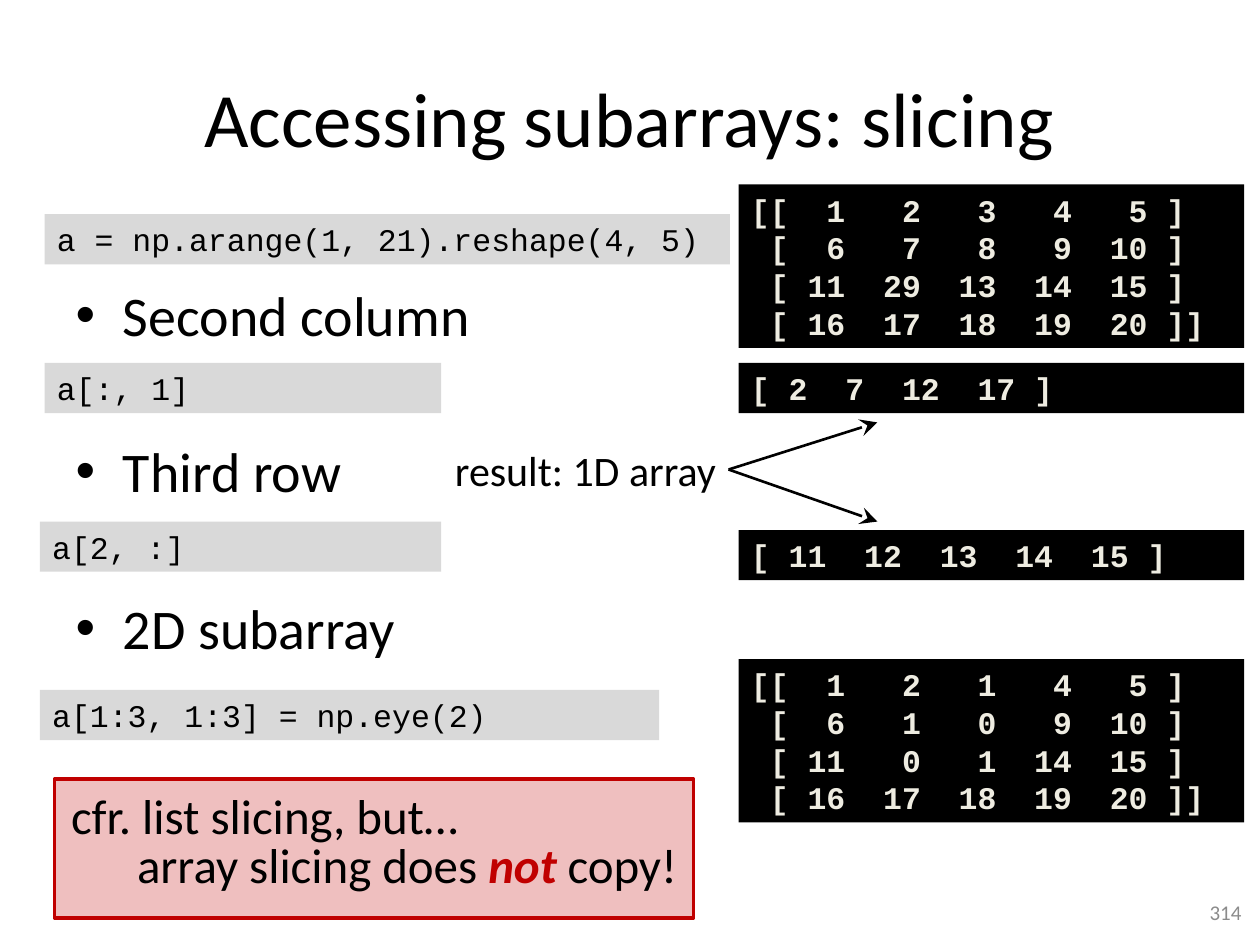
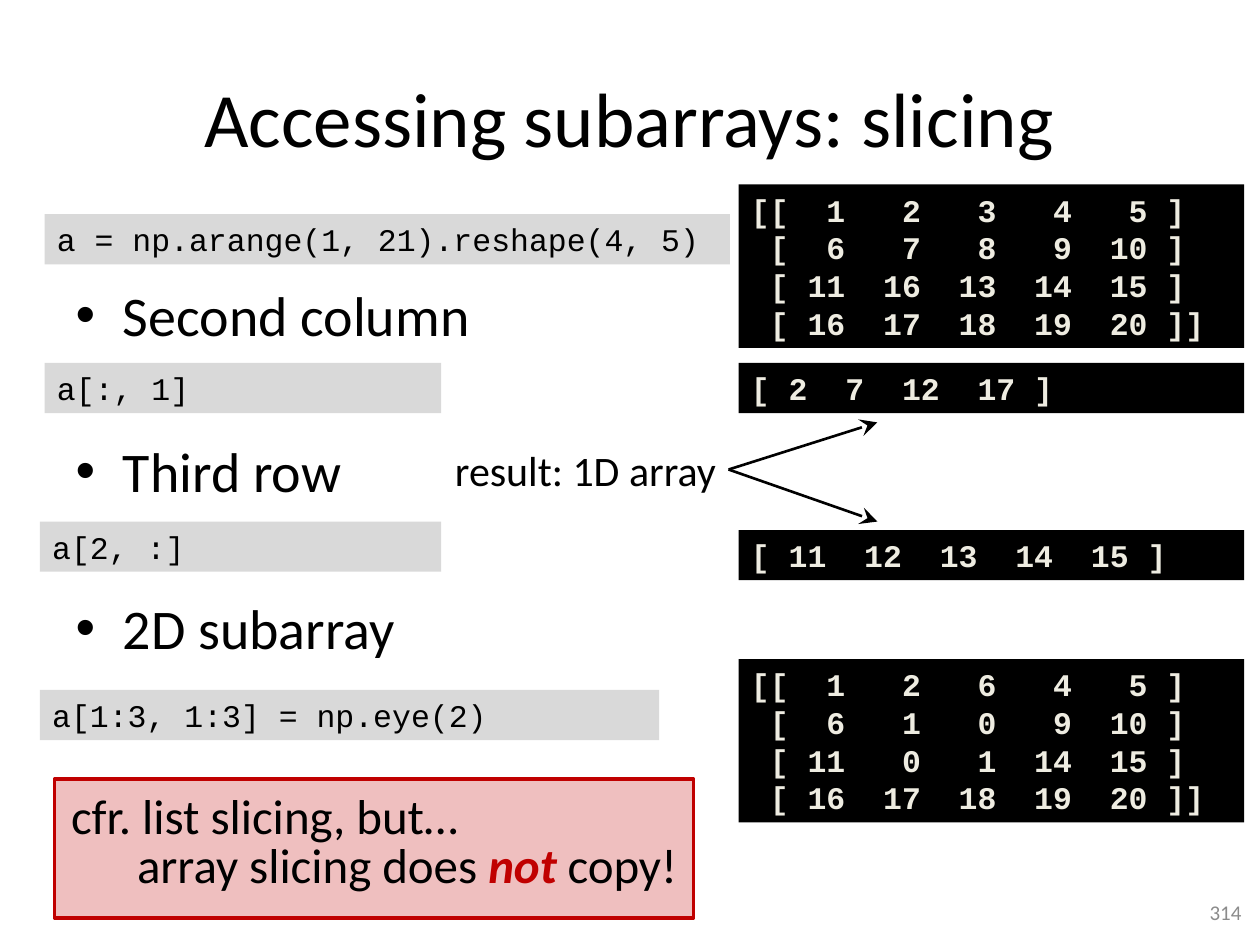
11 29: 29 -> 16 (902, 287)
2 1: 1 -> 6 (987, 686)
